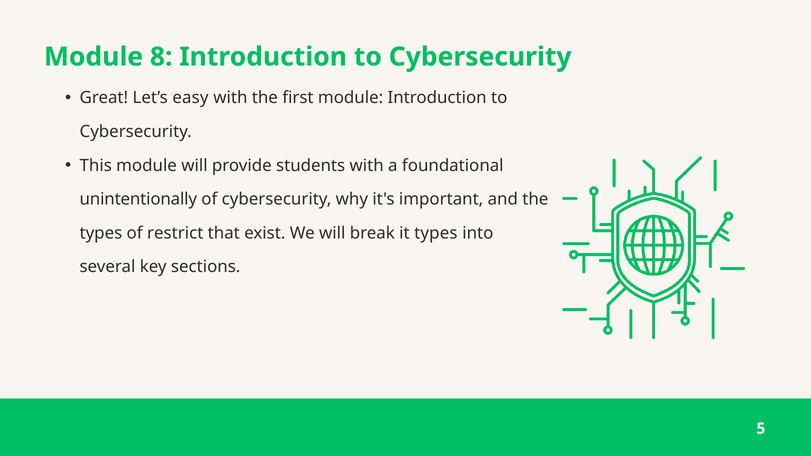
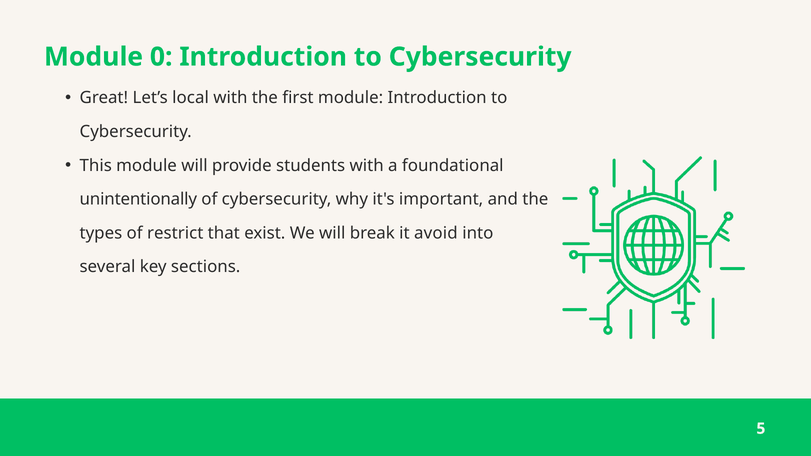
8: 8 -> 0 (161, 57)
easy: easy -> local (191, 98)
it types: types -> avoid (436, 233)
